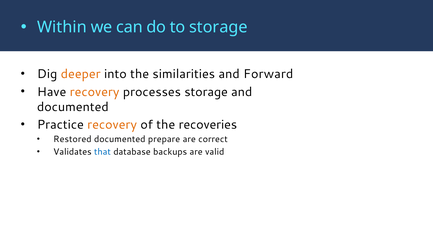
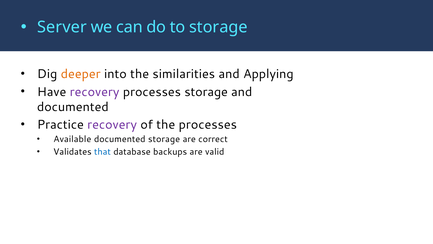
Within: Within -> Server (62, 27)
Forward: Forward -> Applying (268, 74)
recovery colour: orange -> purple (95, 92)
recovery colour: orange -> purple (112, 125)
the recoveries: recoveries -> processes (208, 125)
Restored: Restored -> Available (72, 139)
documented prepare: prepare -> storage (164, 139)
